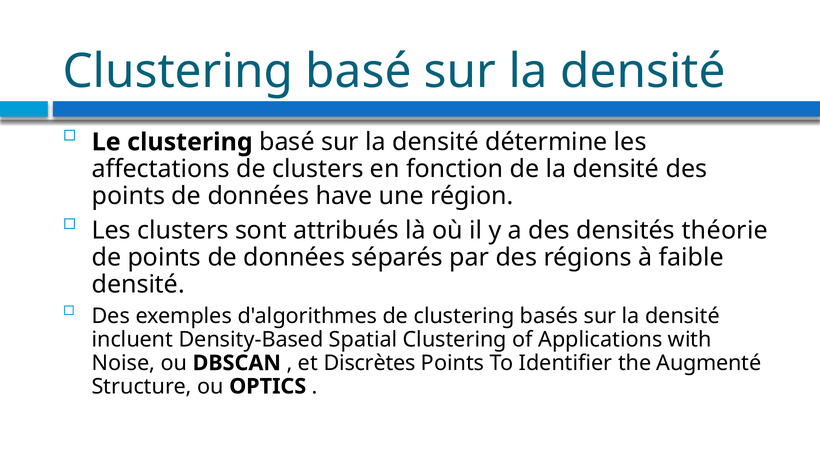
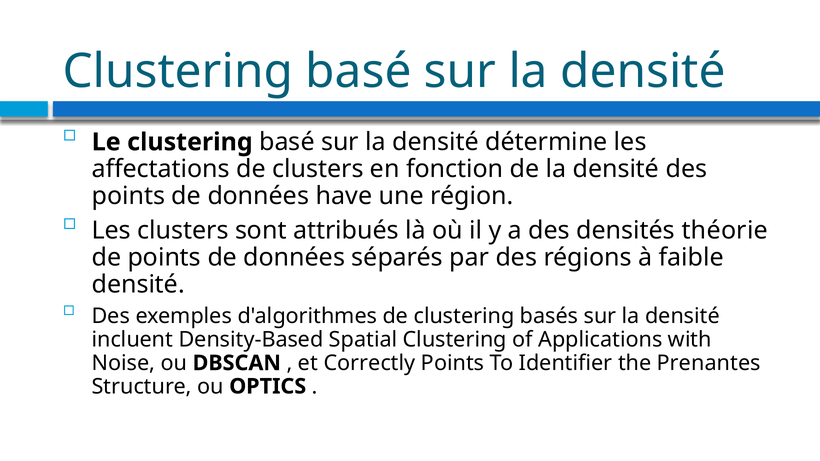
Discrètes: Discrètes -> Correctly (369, 363)
Augmenté: Augmenté -> Prenantes (709, 363)
